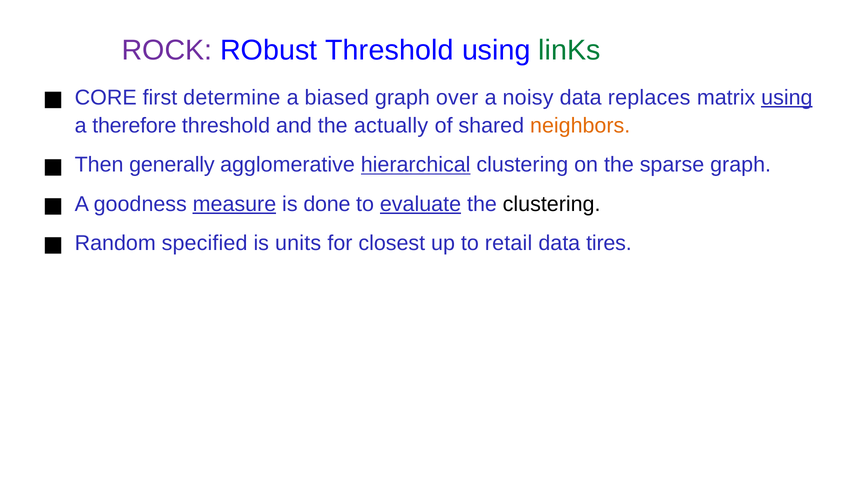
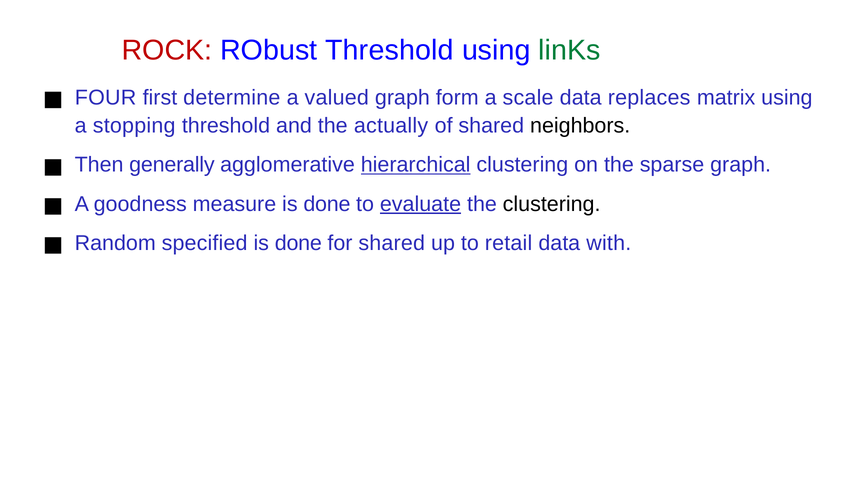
ROCK colour: purple -> red (167, 50)
CORE: CORE -> FOUR (106, 97)
biased: biased -> valued (337, 97)
over: over -> form (457, 97)
noisy: noisy -> scale (528, 97)
using underline: present -> none (787, 97)
therefore: therefore -> stopping (134, 126)
neighbors colour: orange -> black (580, 126)
measure underline: present -> none (234, 204)
units: units -> done (298, 243)
for closest: closest -> shared (392, 243)
tires: tires -> with (609, 243)
